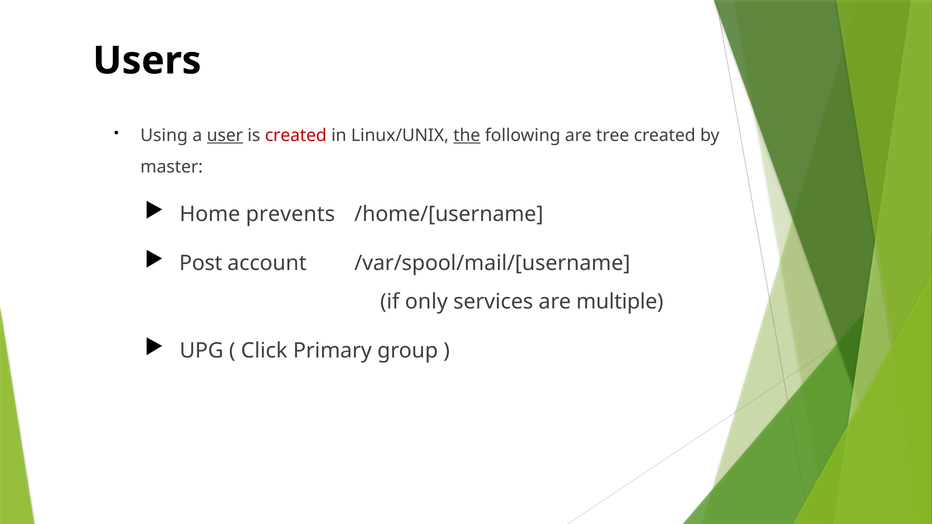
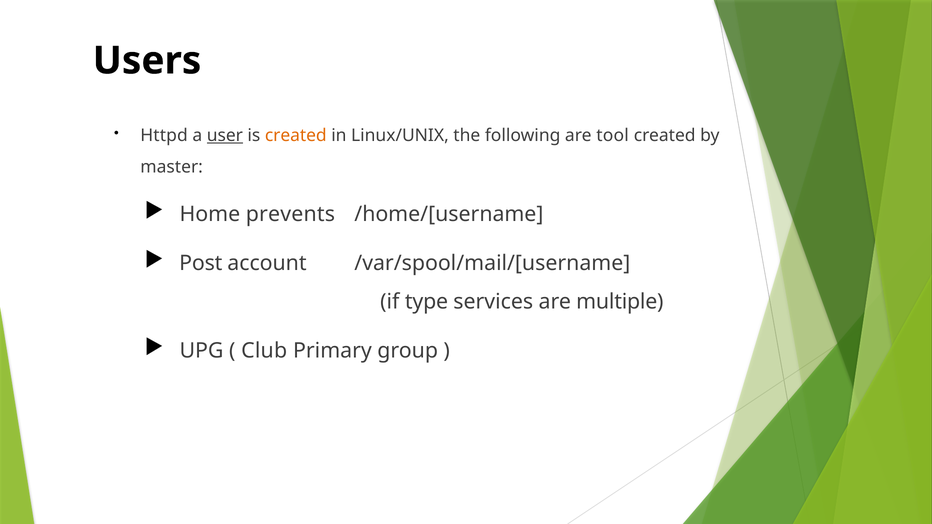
Using: Using -> Httpd (164, 136)
created colour: red -> orange (296, 136)
the underline: present -> none (467, 136)
tree: tree -> tool (613, 136)
only: only -> type (427, 302)
Click: Click -> Club (264, 351)
